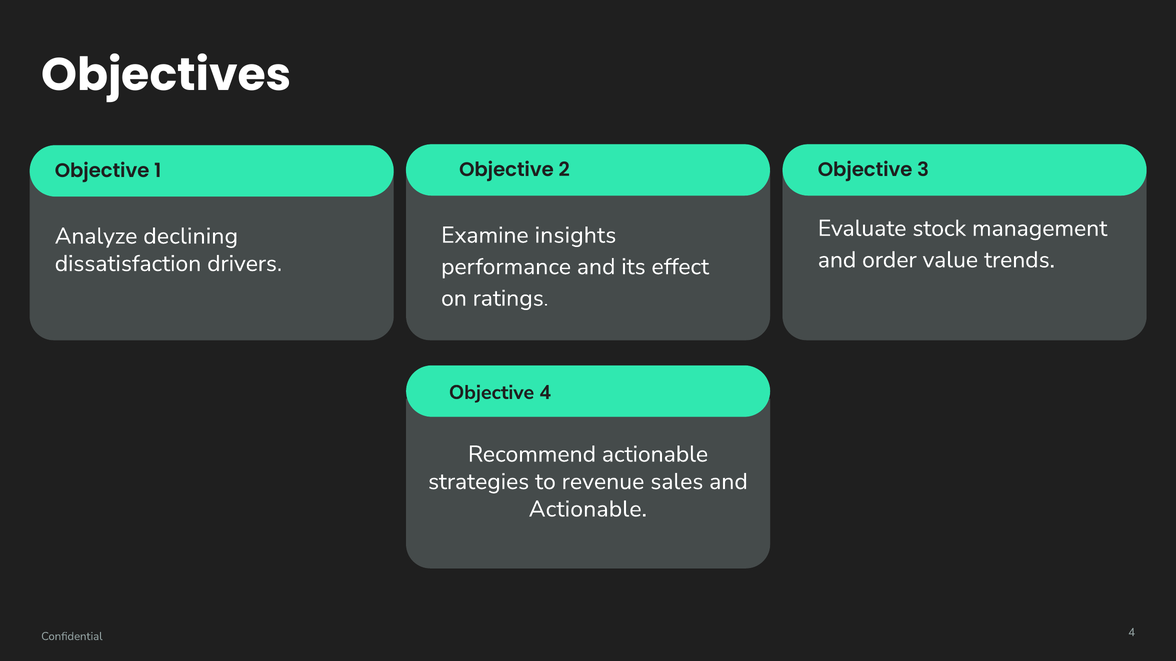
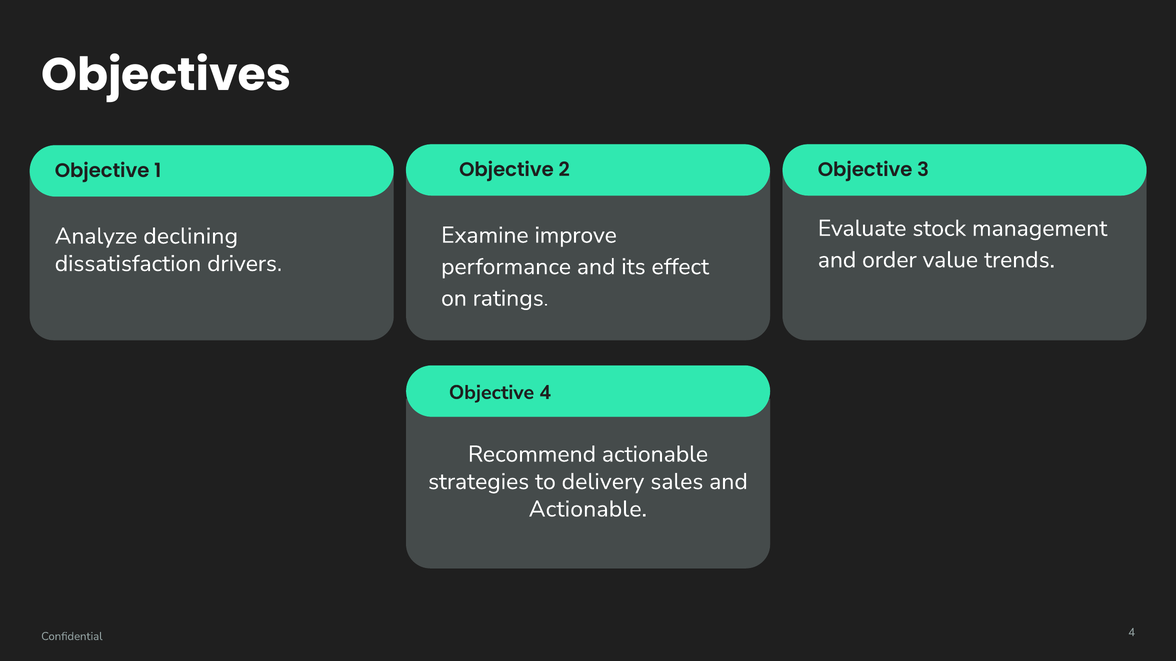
insights: insights -> improve (576, 235)
revenue: revenue -> delivery (603, 482)
